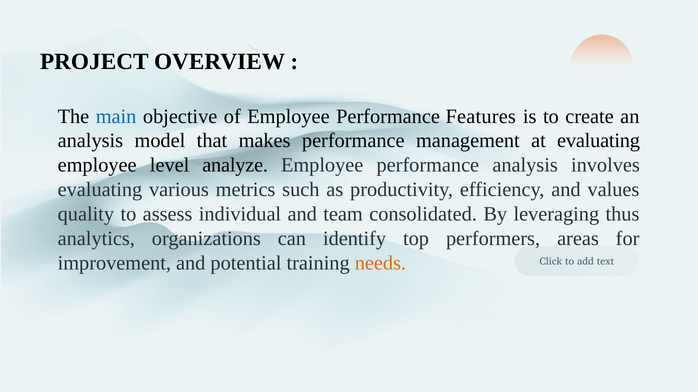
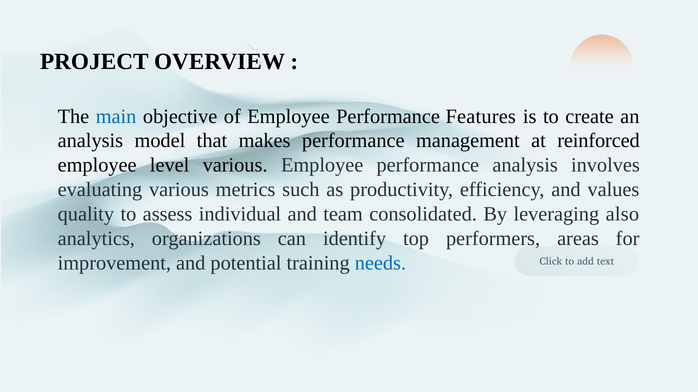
at evaluating: evaluating -> reinforced (599, 141)
level analyze: analyze -> various (235, 165)
thus: thus -> also (622, 214)
needs colour: orange -> blue (380, 263)
